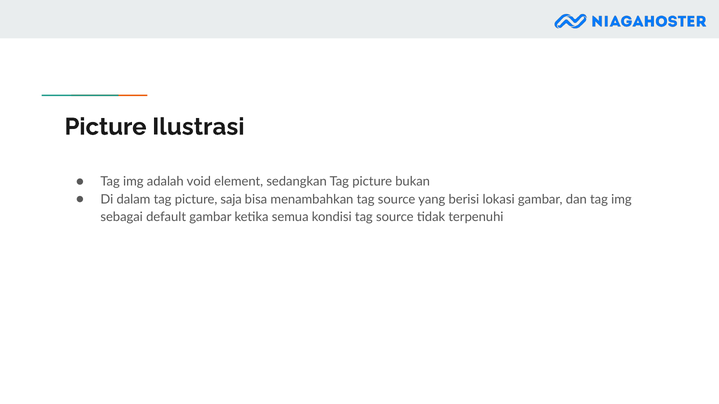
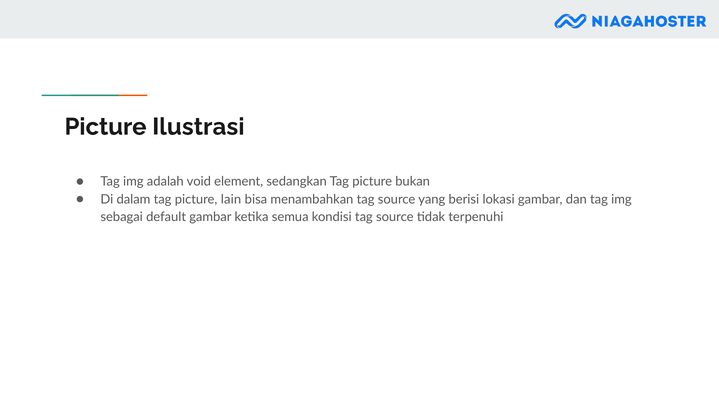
saja: saja -> lain (231, 199)
